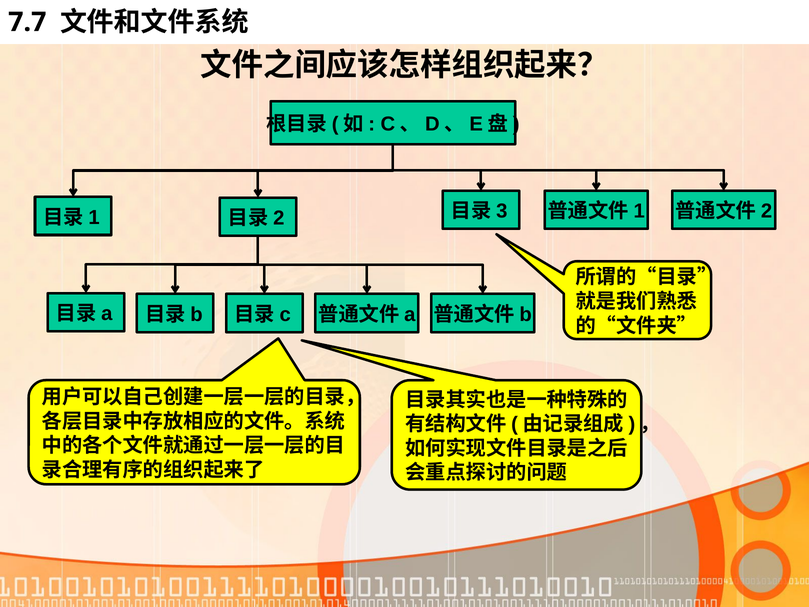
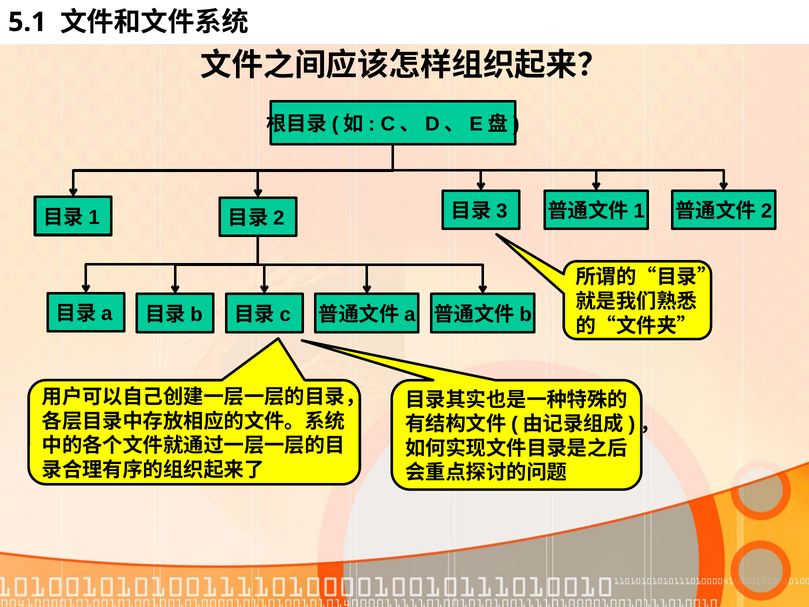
7.7: 7.7 -> 5.1 (27, 22)
